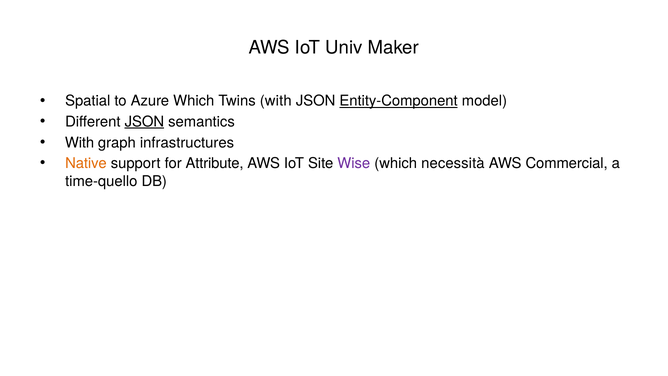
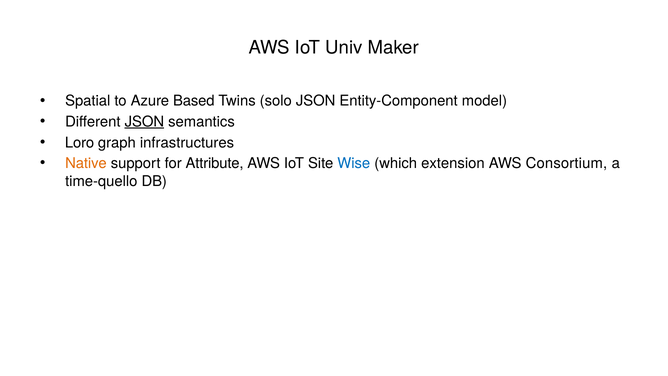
Azure Which: Which -> Based (194, 101)
Twins with: with -> solo (276, 101)
Entity-Component underline: present -> none (399, 101)
With: With -> Loro (80, 143)
Wise colour: purple -> blue (354, 163)
necessità: necessità -> extension (453, 163)
Commercial: Commercial -> Consortium (566, 163)
